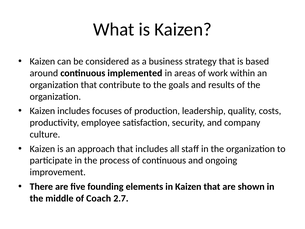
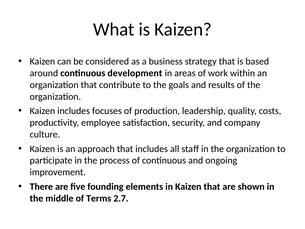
implemented: implemented -> development (135, 73)
Coach: Coach -> Terms (99, 198)
